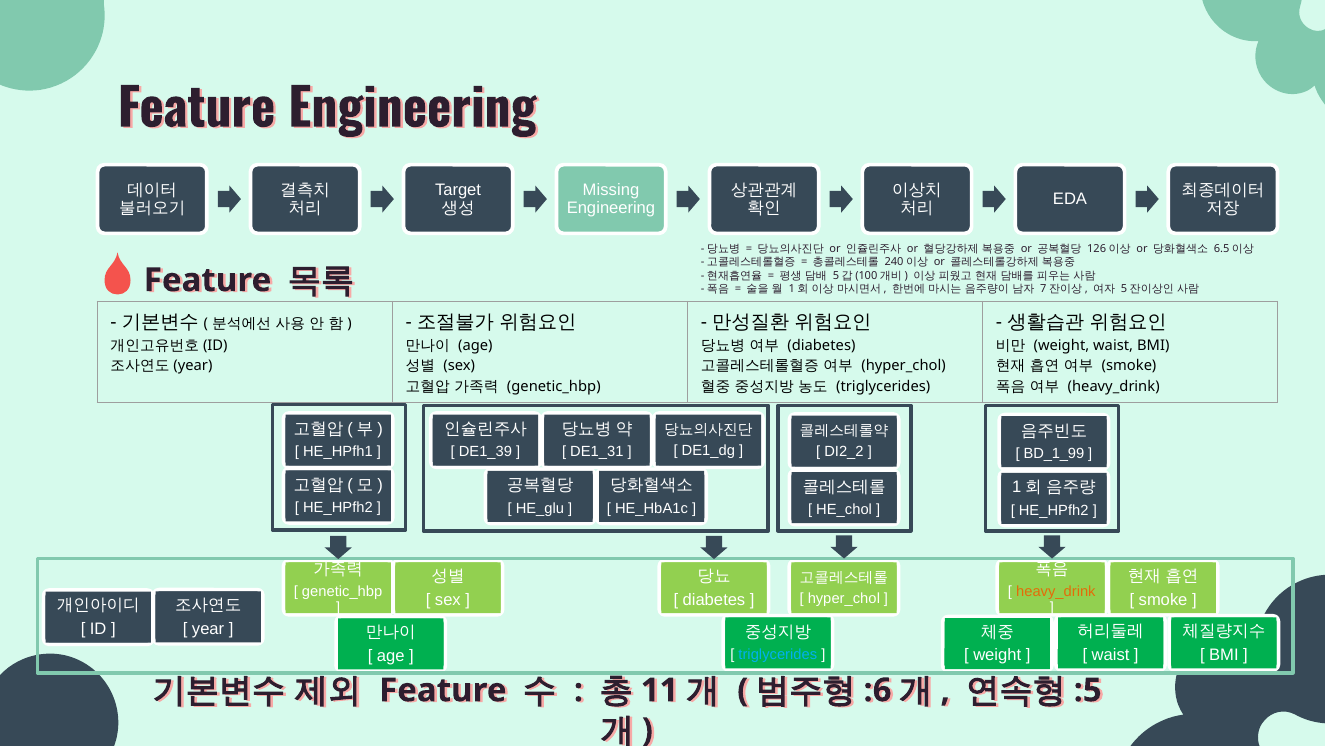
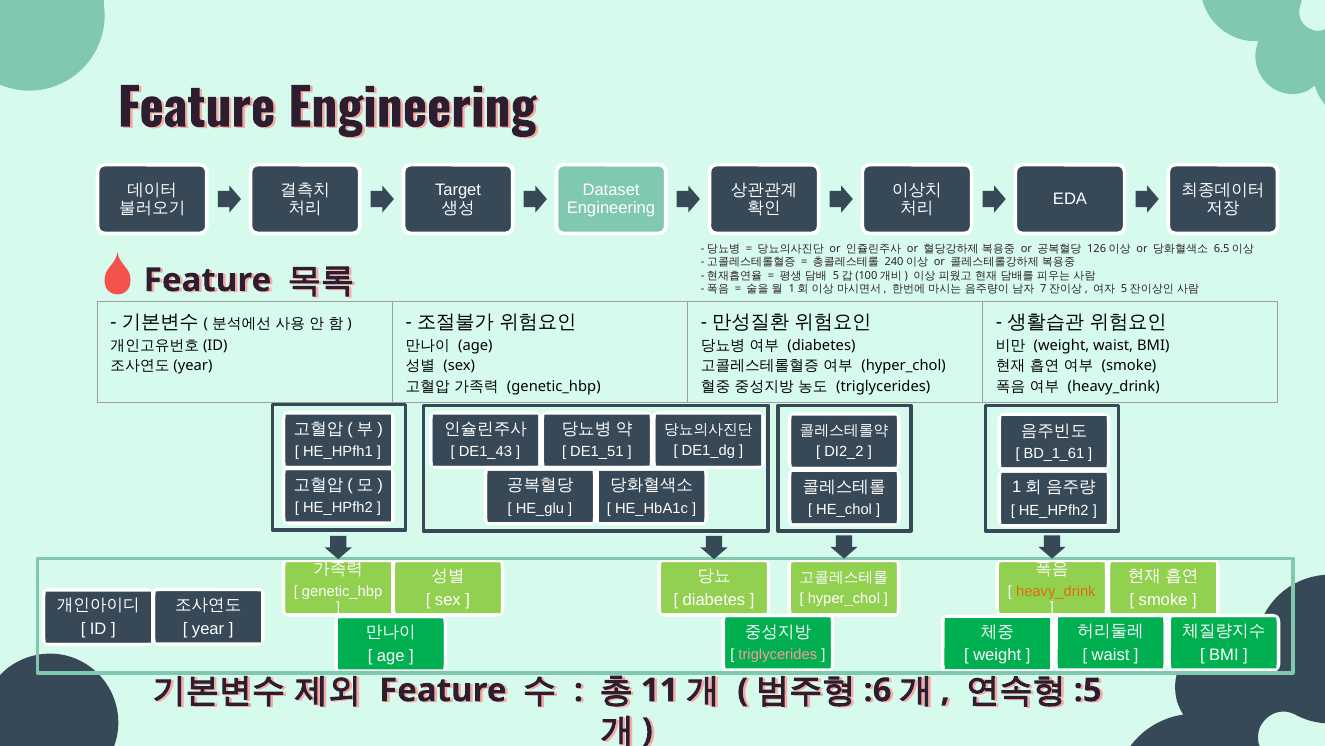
Missing: Missing -> Dataset (611, 190)
DE1_39: DE1_39 -> DE1_43 (485, 452)
DE1_31: DE1_31 -> DE1_51 (597, 452)
BD_1_99: BD_1_99 -> BD_1_61 (1054, 453)
triglycerides colour: light blue -> pink (778, 654)
